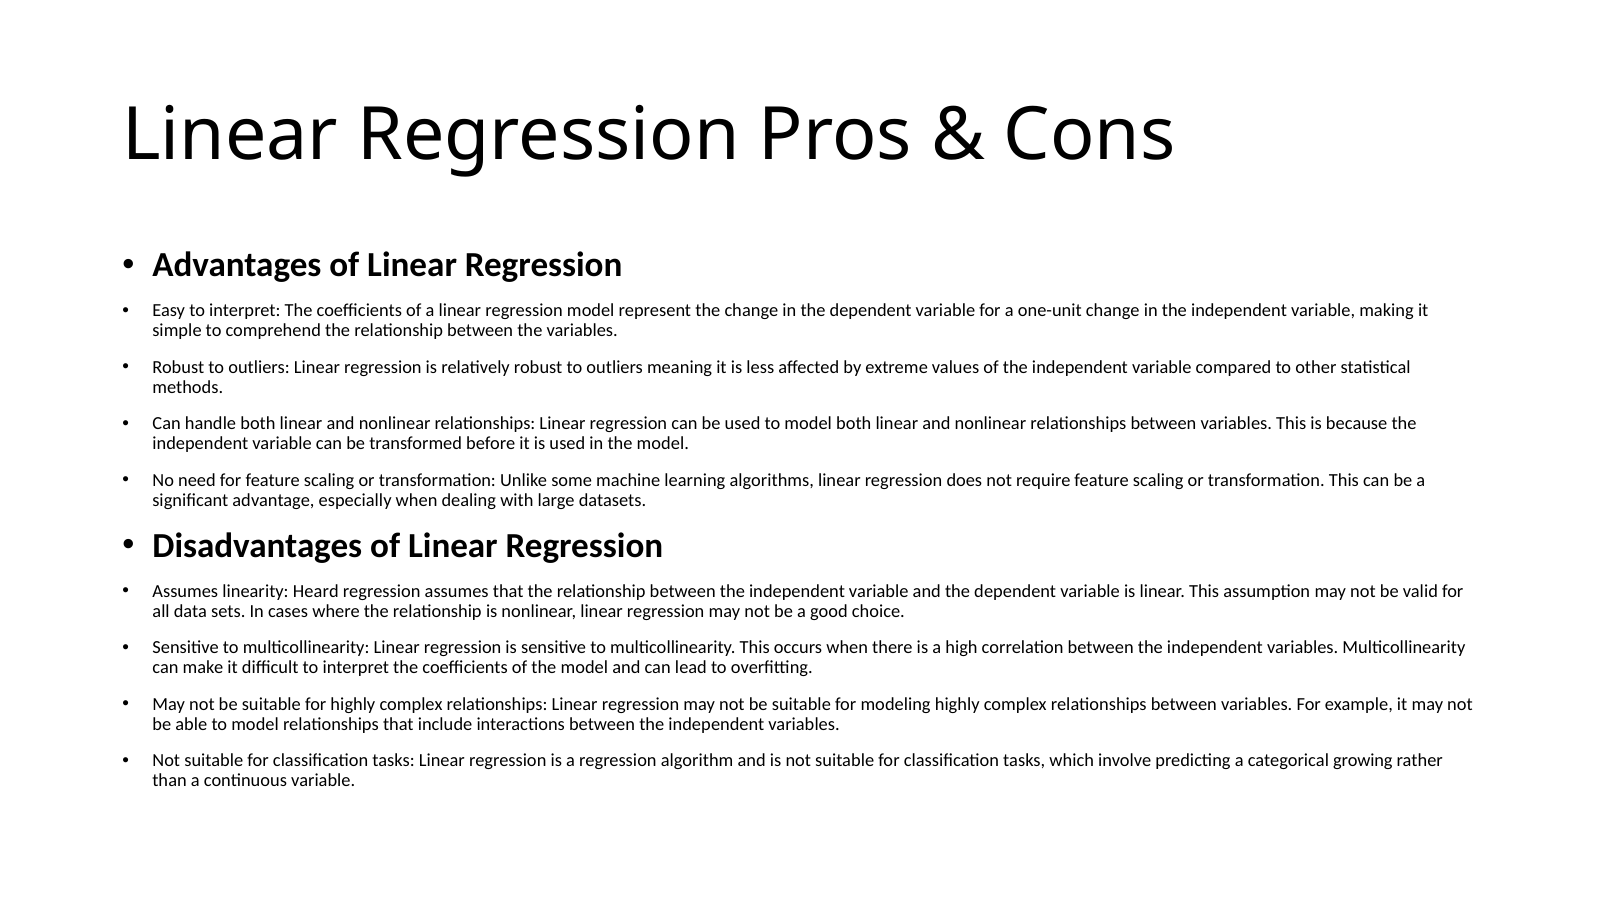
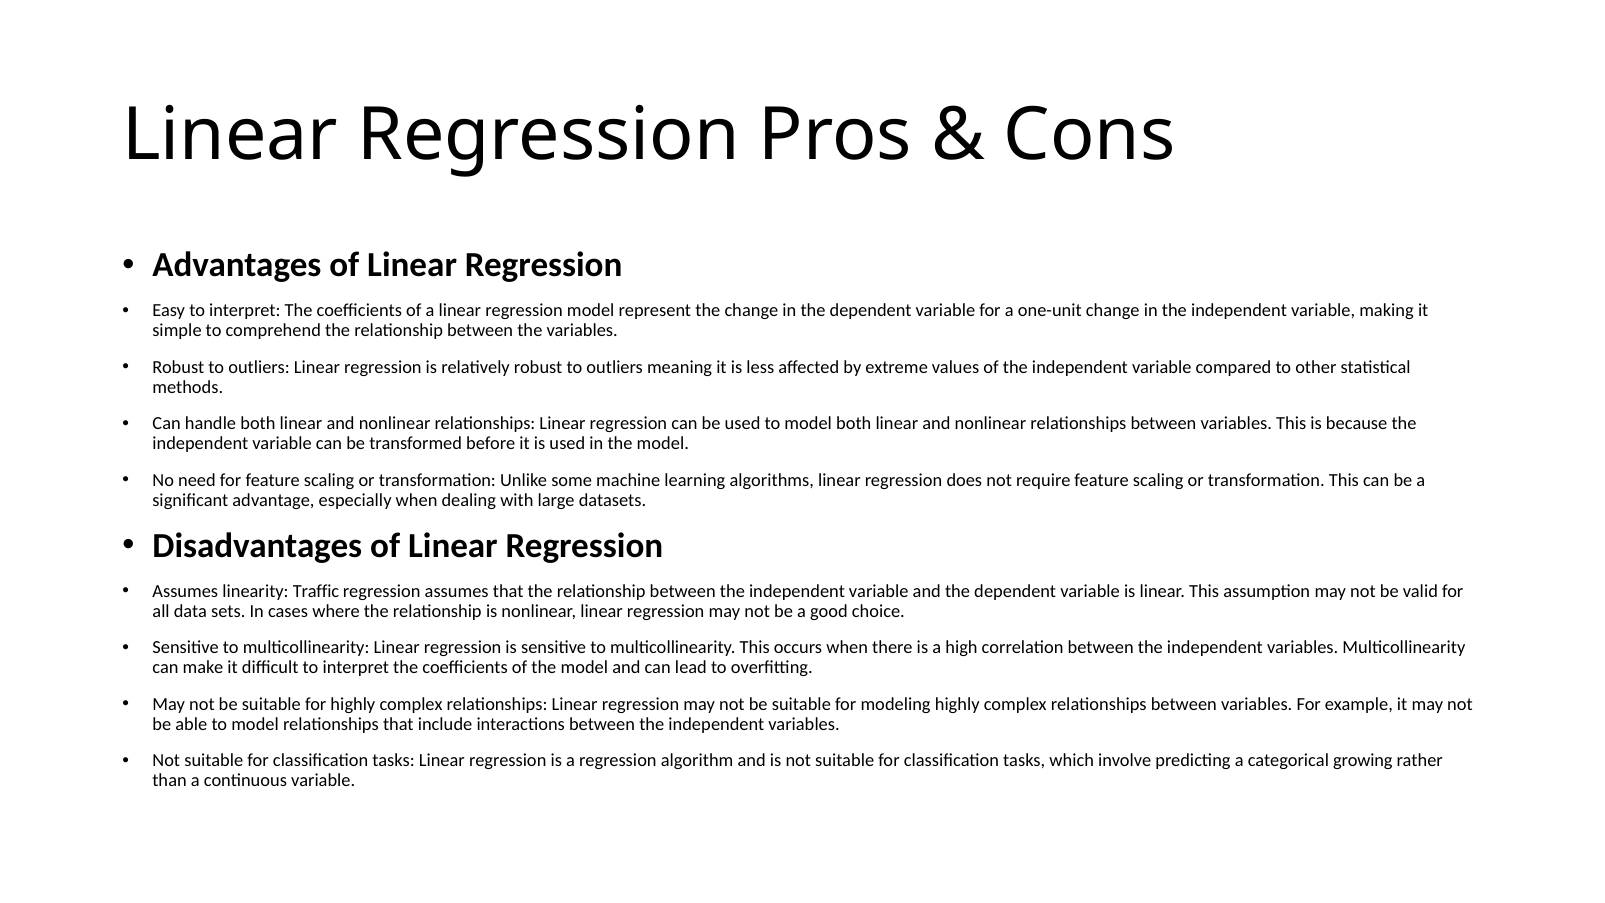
Heard: Heard -> Traffic (316, 591)
